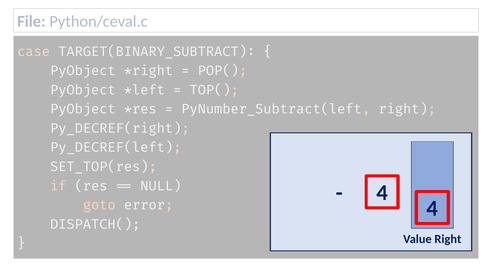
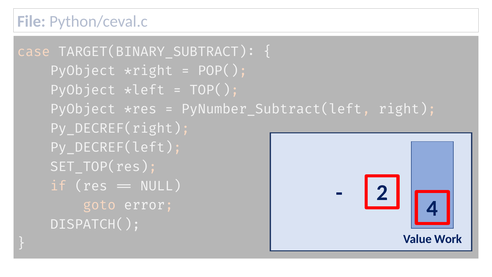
4: 4 -> 2 (382, 193)
Value Right: Right -> Work (448, 239)
